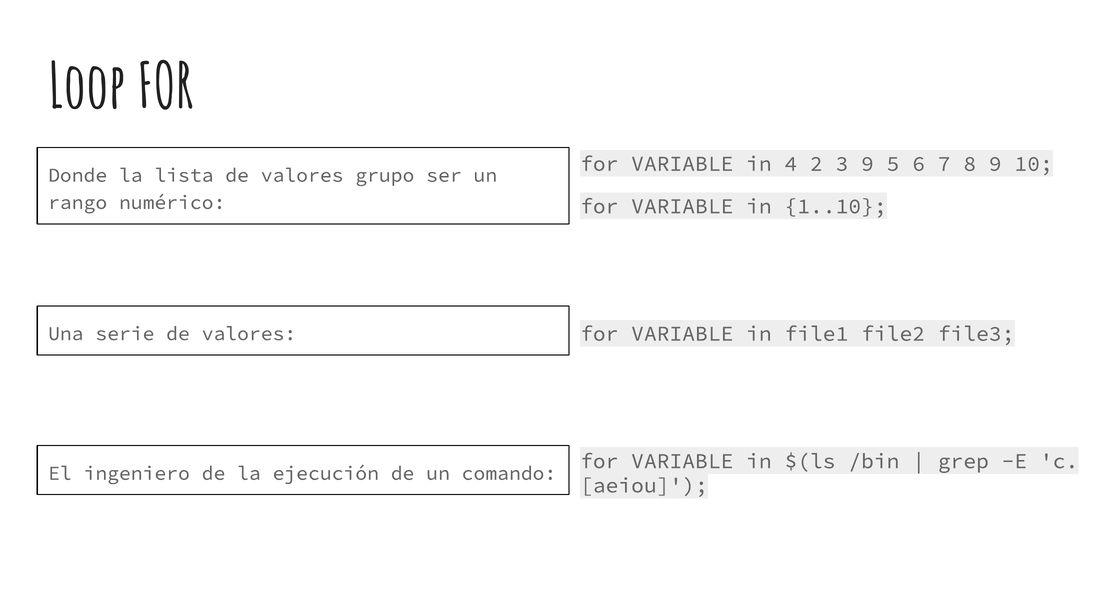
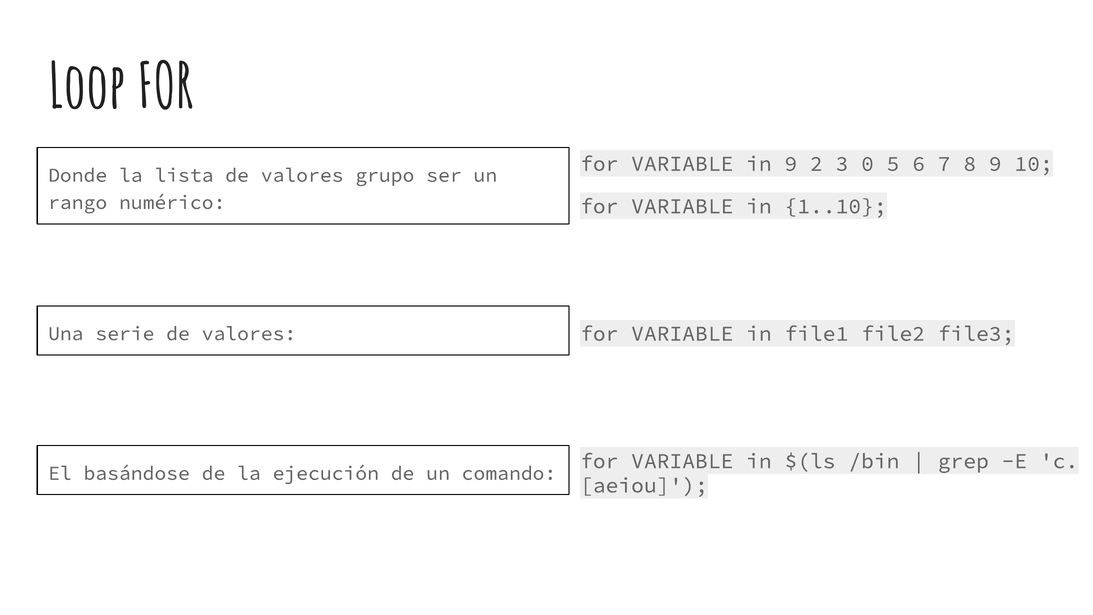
in 4: 4 -> 9 (791, 164)
3 9: 9 -> 0 (868, 164)
ingeniero: ingeniero -> basándose (137, 473)
